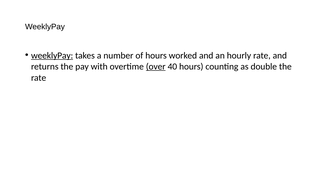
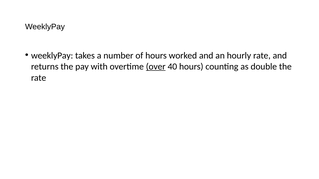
weeklyPay underline: present -> none (52, 56)
